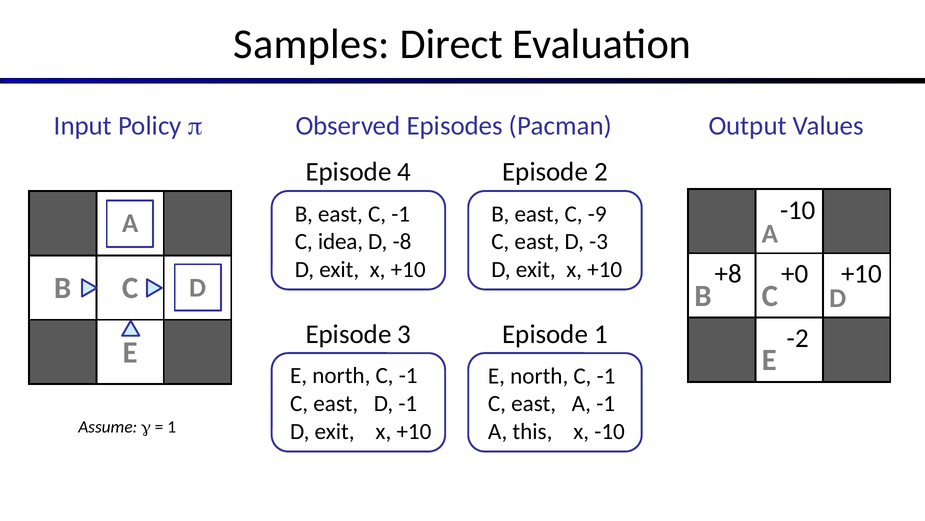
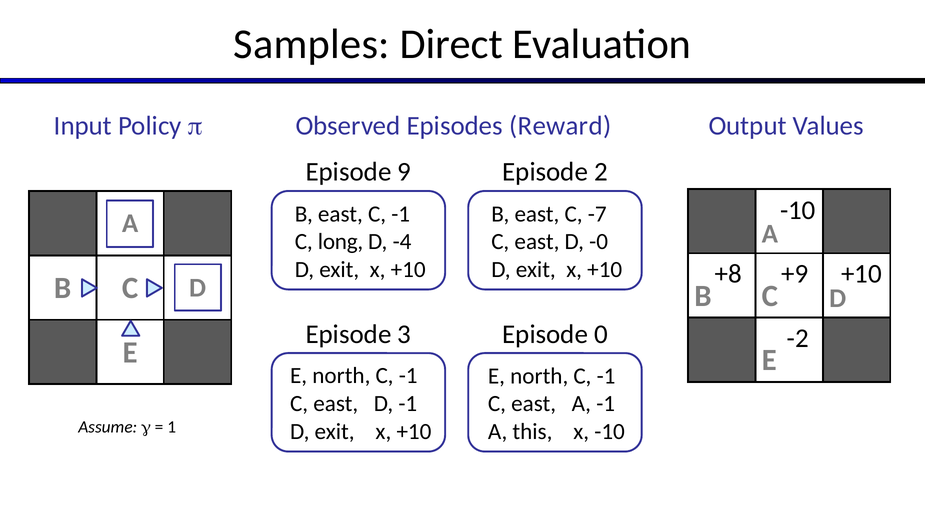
Pacman: Pacman -> Reward (560, 126)
4: 4 -> 9 (404, 172)
-9: -9 -> -7 (597, 214)
idea: idea -> long (341, 241)
-8: -8 -> -4 (402, 241)
-3: -3 -> -0 (599, 241)
+0: +0 -> +9 (795, 274)
Episode 1: 1 -> 0 (601, 334)
